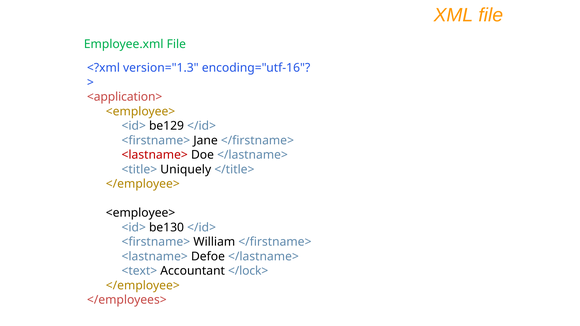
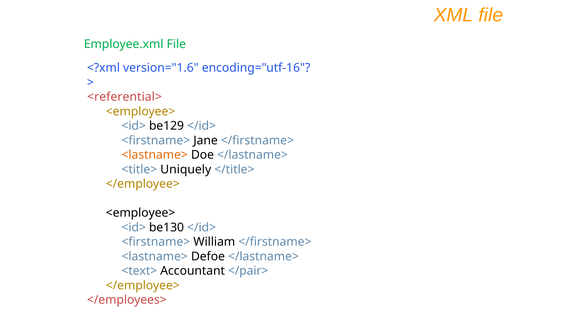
version="1.3: version="1.3 -> version="1.6 (161, 68)
<application>: <application> -> <referential> (125, 97)
<lastname> colour: red -> orange (155, 155)
</lock>: </lock> -> </pair> (248, 271)
